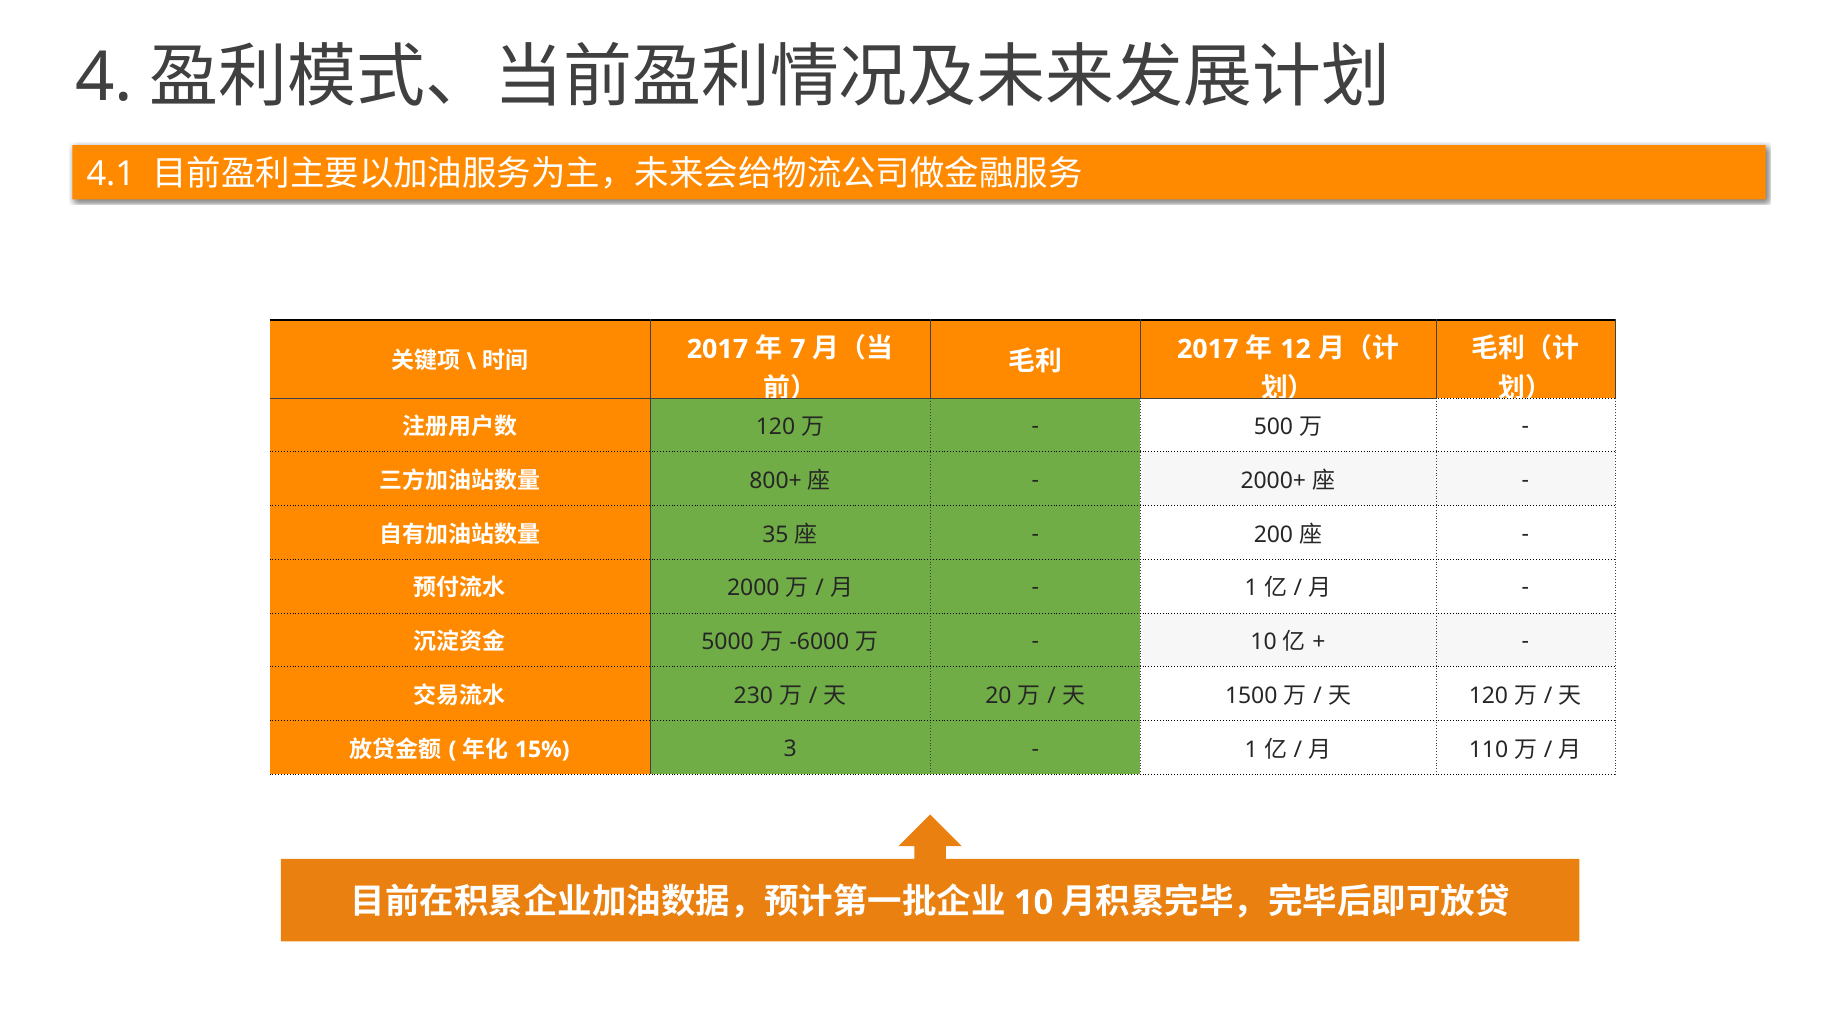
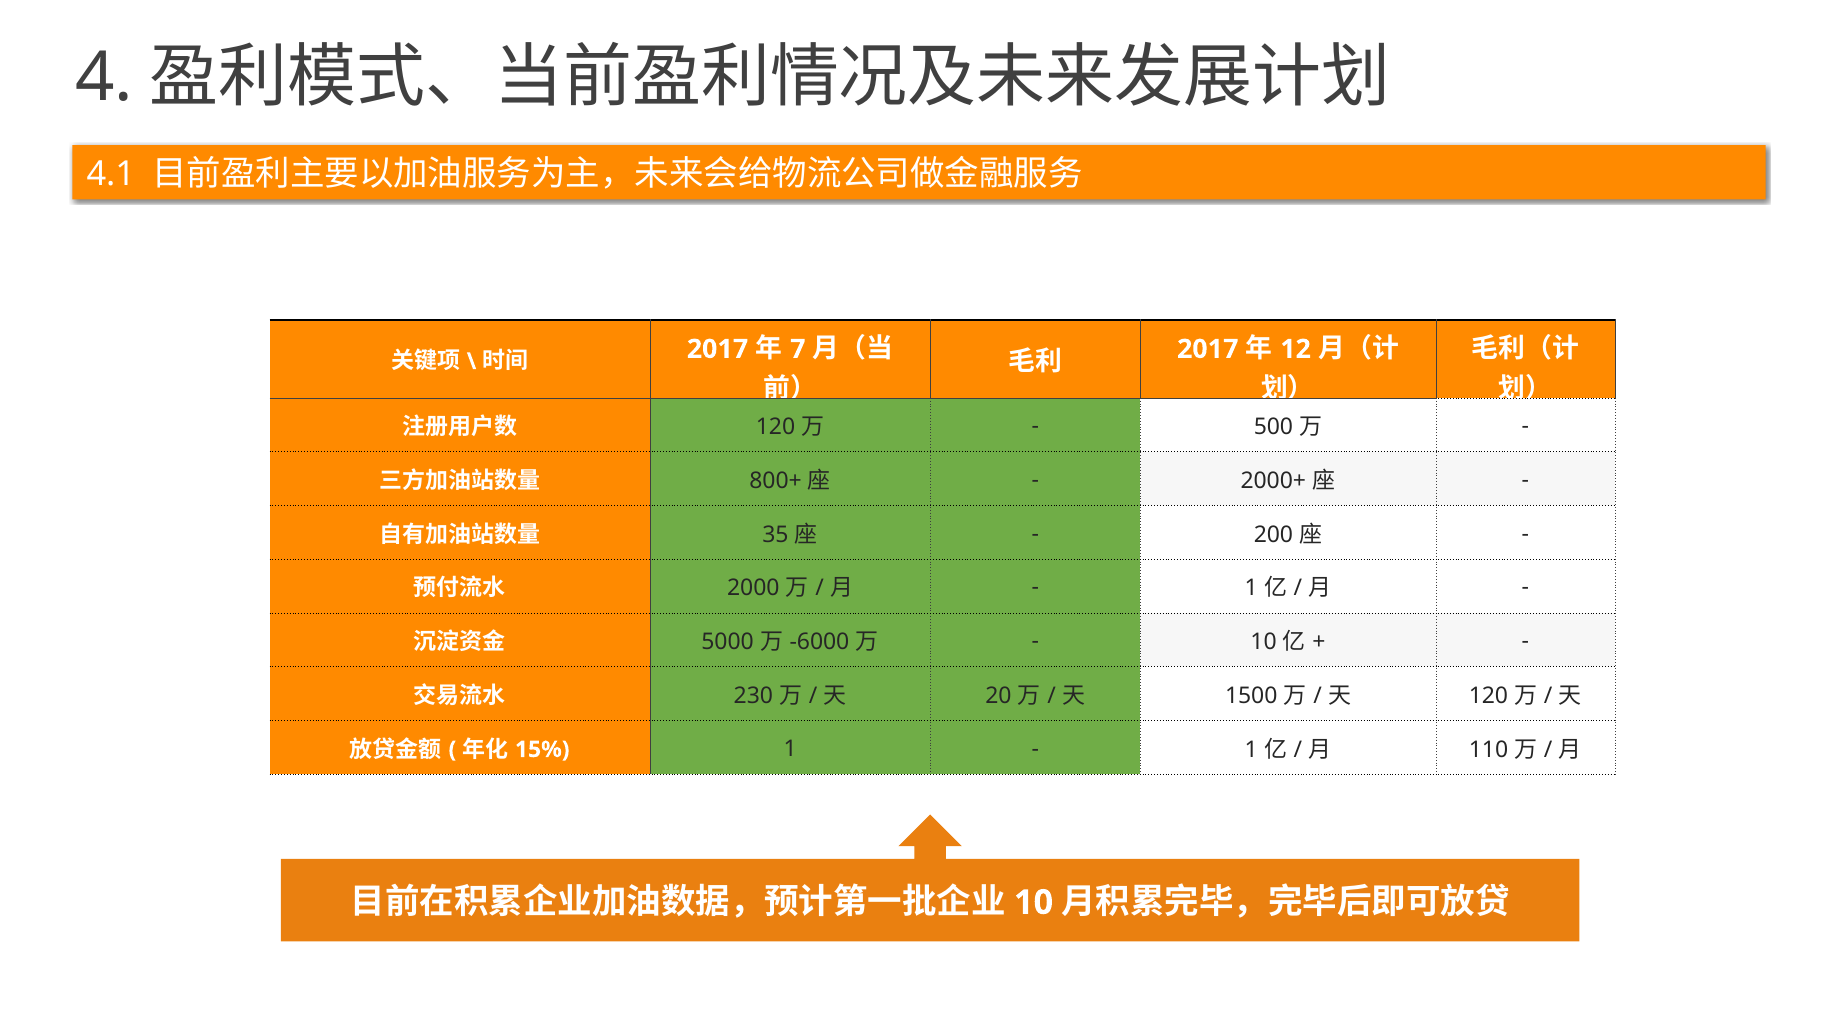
3: 3 -> 1 (790, 748)
